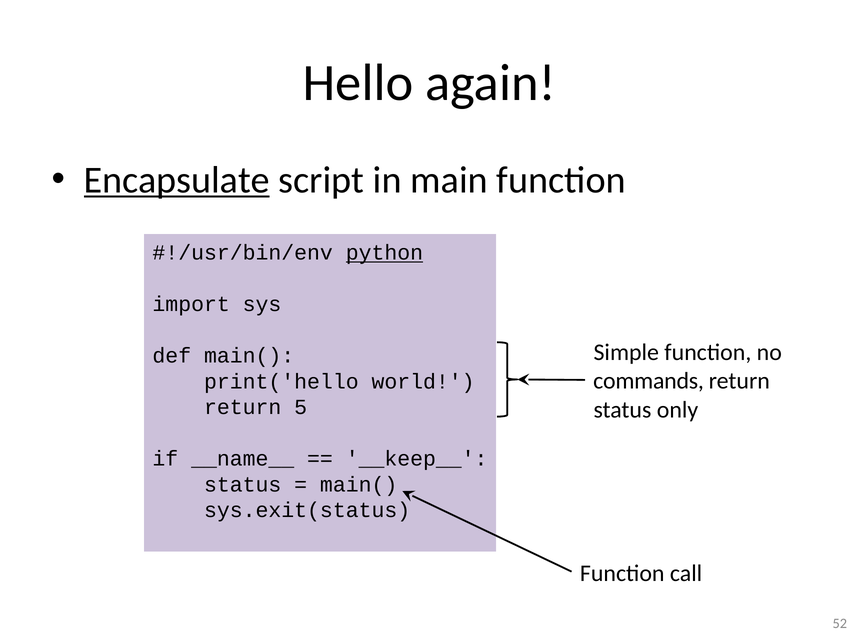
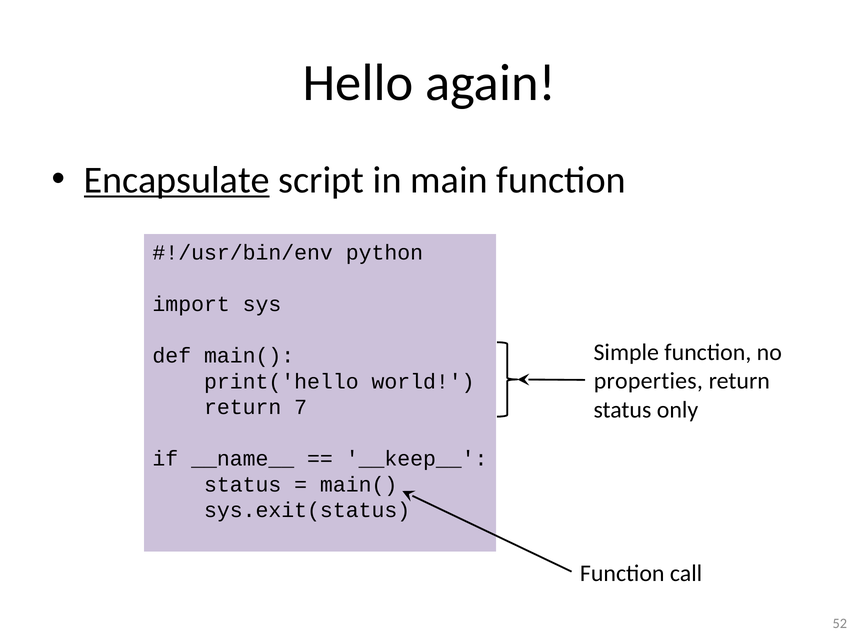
python underline: present -> none (384, 253)
commands: commands -> properties (648, 381)
5: 5 -> 7 (301, 407)
